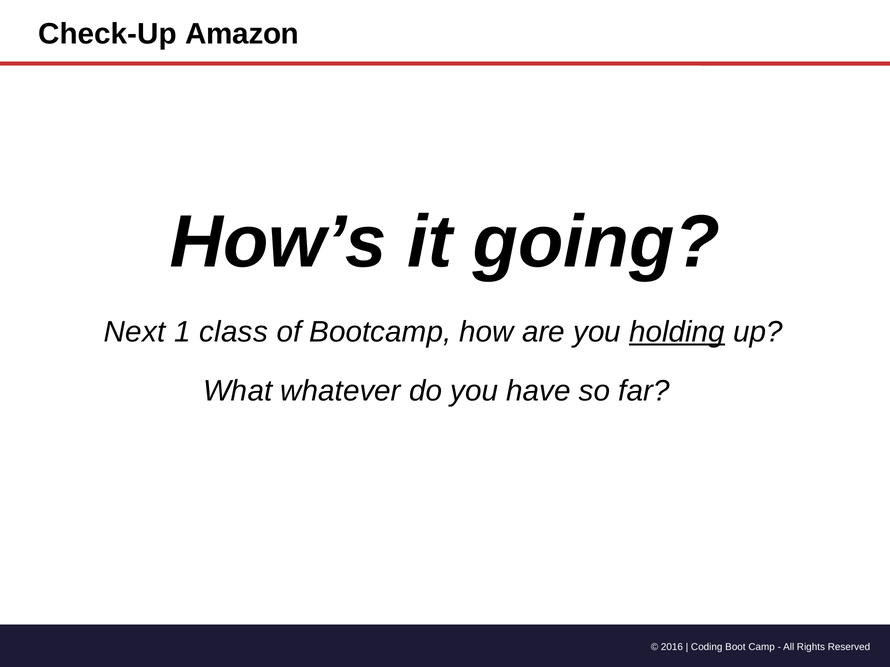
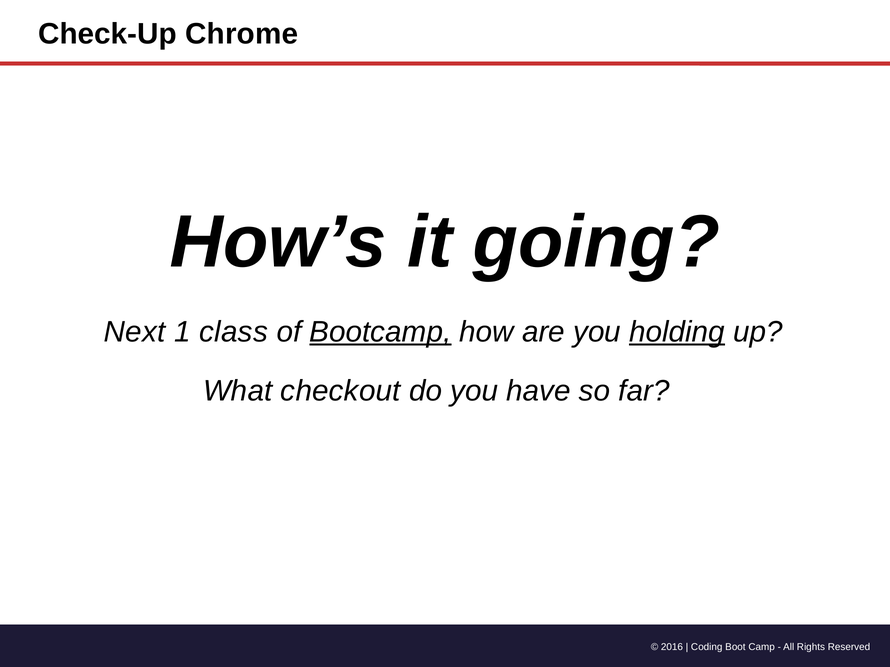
Amazon: Amazon -> Chrome (242, 34)
Bootcamp underline: none -> present (380, 332)
whatever: whatever -> checkout (341, 391)
